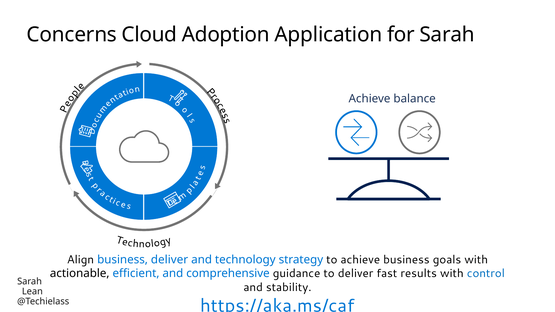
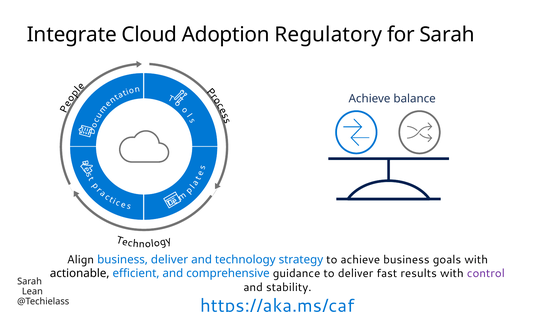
Concerns: Concerns -> Integrate (72, 35)
Application: Application -> Regulatory (328, 35)
control colour: blue -> purple (486, 274)
